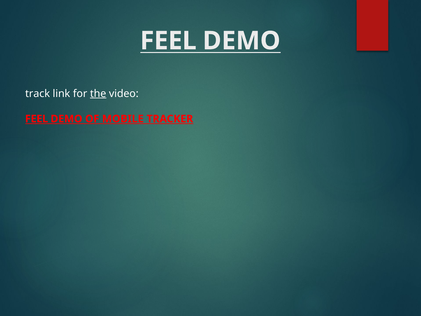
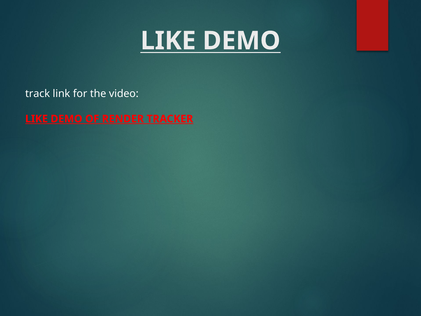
FEEL: FEEL -> LIKE (168, 41)
the underline: present -> none (98, 94)
FEEL: FEEL -> LIKE (37, 119)
MOBILE: MOBILE -> RENDER (123, 119)
